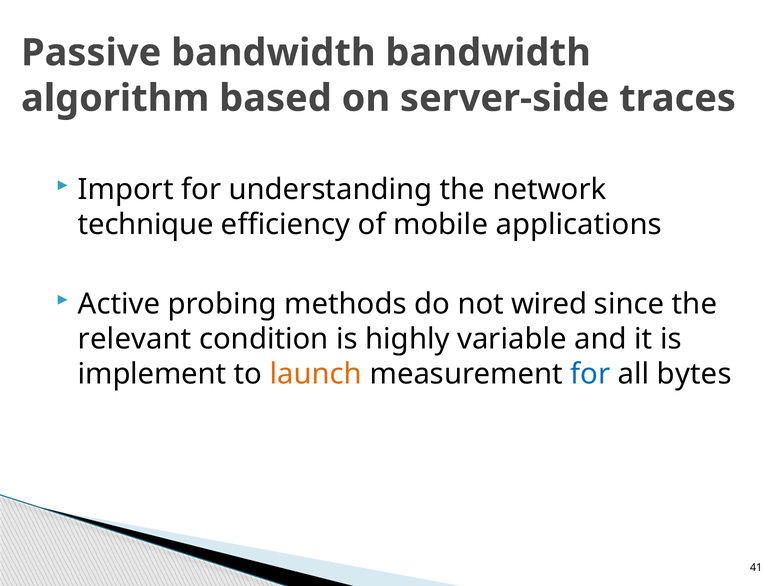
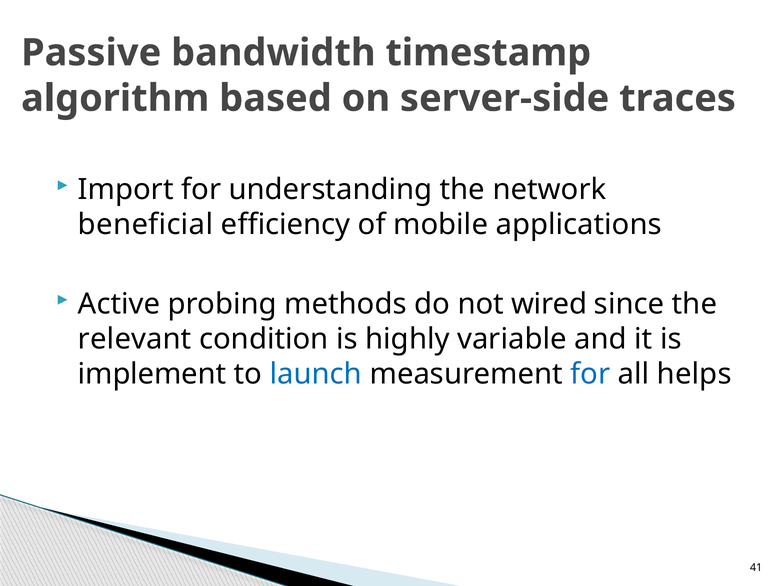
bandwidth bandwidth: bandwidth -> timestamp (488, 53)
technique: technique -> beneficial (146, 225)
launch colour: orange -> blue (316, 374)
bytes: bytes -> helps (694, 374)
